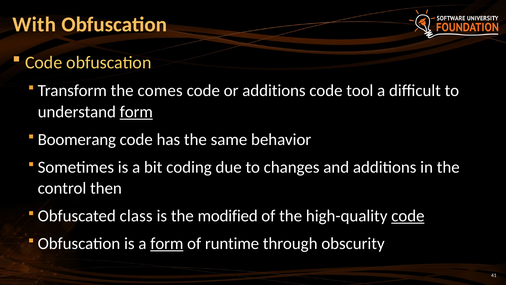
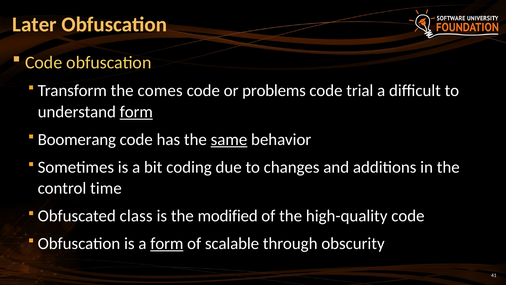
With: With -> Later (35, 25)
or additions: additions -> problems (274, 90)
tool: tool -> trial (360, 90)
same underline: none -> present (229, 139)
then: then -> time (106, 188)
code underline: present -> none (408, 216)
runtime: runtime -> scalable (232, 243)
